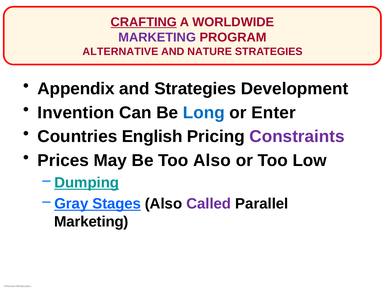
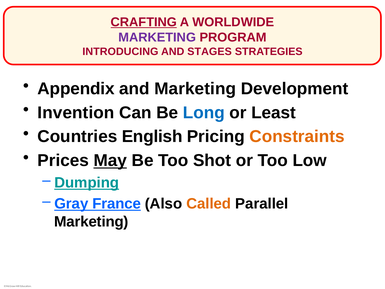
ALTERNATIVE: ALTERNATIVE -> INTRODUCING (120, 51)
NATURE: NATURE -> STAGES (210, 51)
and Strategies: Strategies -> Marketing (195, 89)
Enter: Enter -> Least (274, 113)
Constraints colour: purple -> orange (297, 136)
May underline: none -> present (110, 160)
Too Also: Also -> Shot (212, 160)
Stages: Stages -> France (117, 204)
Called colour: purple -> orange (209, 204)
